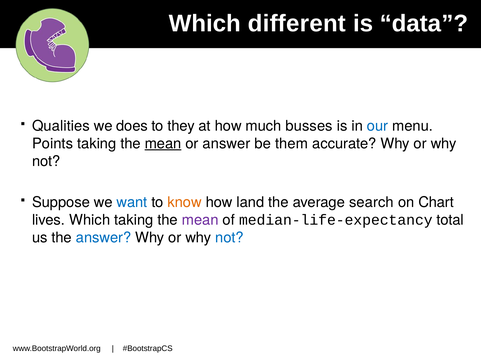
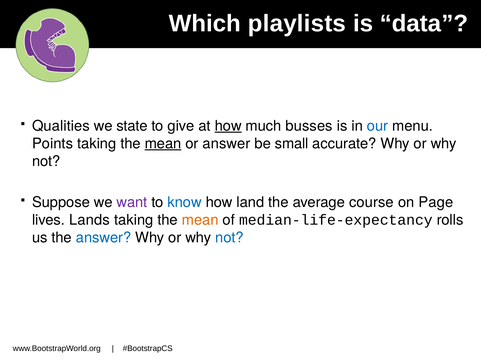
different: different -> playlists (297, 24)
does: does -> state (132, 126)
they: they -> give (181, 126)
how underline: none -> present (228, 126)
them: them -> small (292, 143)
want colour: blue -> purple (132, 202)
know colour: orange -> blue (185, 202)
search: search -> course (371, 202)
Chart: Chart -> Page (436, 202)
lives Which: Which -> Lands (90, 220)
mean colour: purple -> orange (200, 220)
total: total -> rolls (450, 220)
